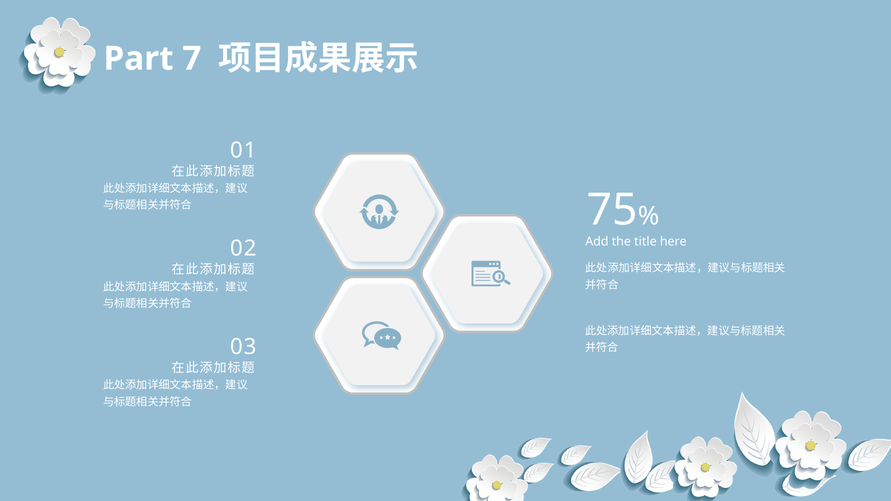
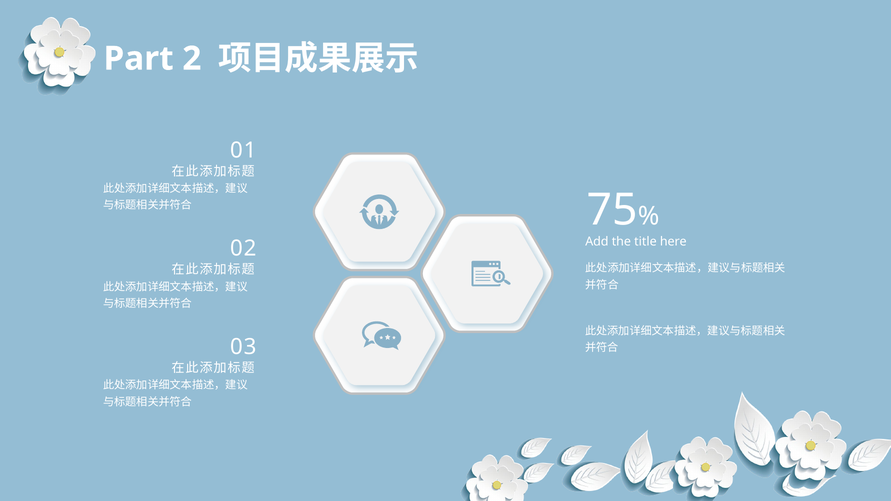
7: 7 -> 2 (192, 59)
